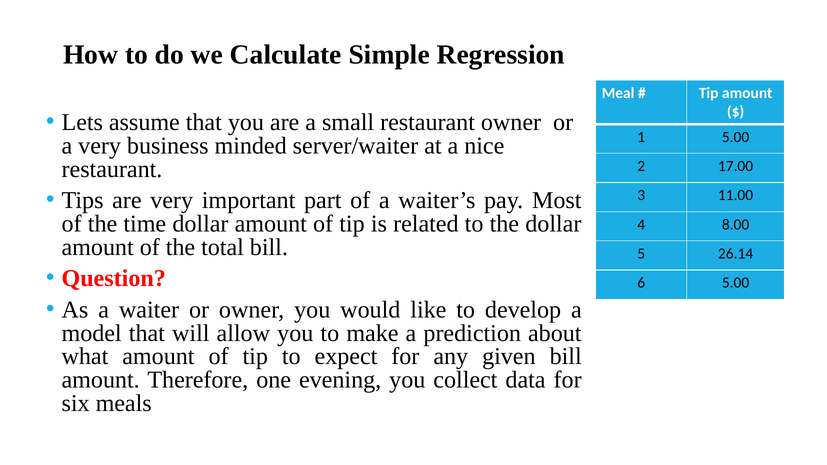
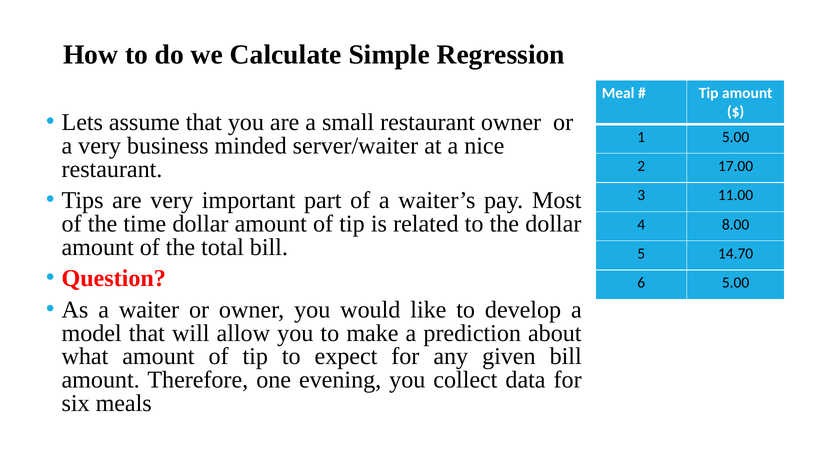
26.14: 26.14 -> 14.70 (736, 254)
